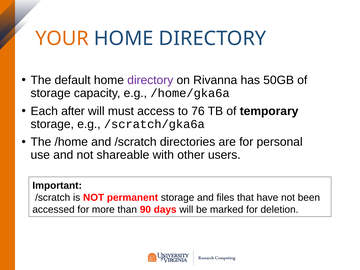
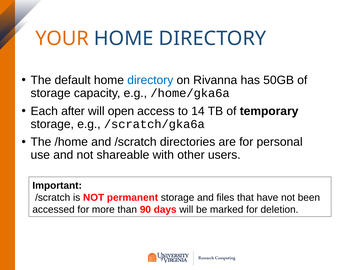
directory colour: purple -> blue (150, 80)
must: must -> open (121, 111)
76: 76 -> 14 (198, 111)
